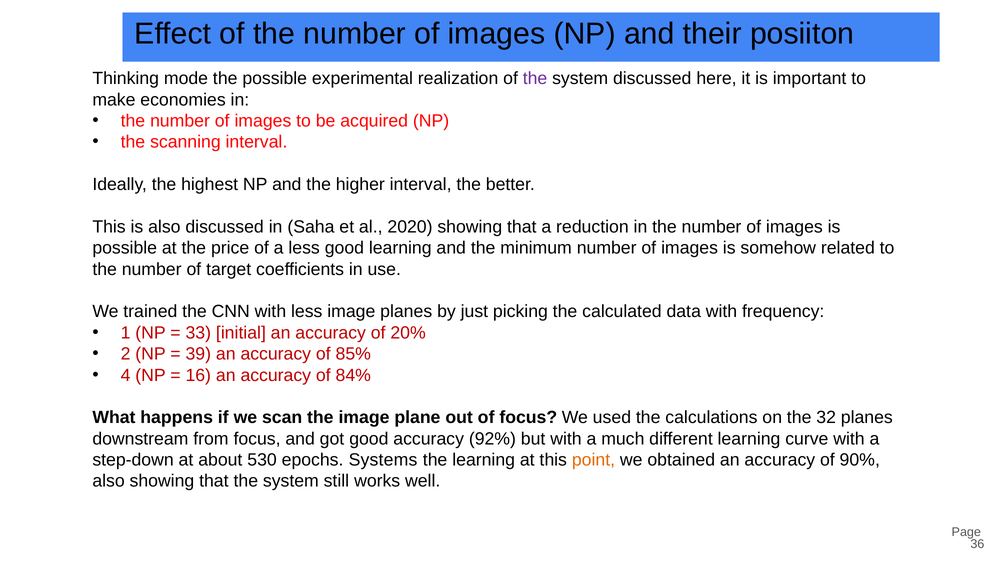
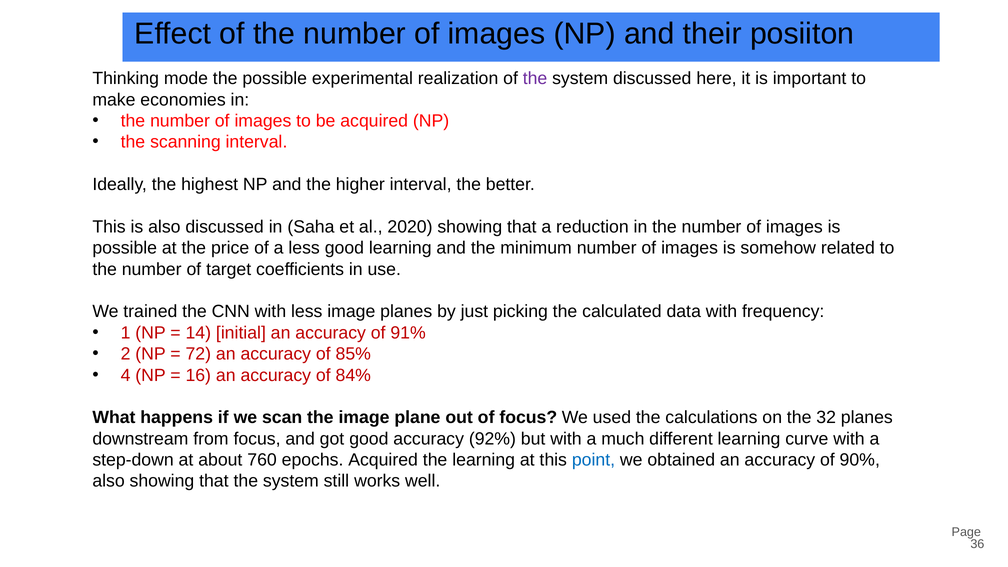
33: 33 -> 14 (198, 333)
20%: 20% -> 91% (408, 333)
39: 39 -> 72 (198, 354)
530: 530 -> 760 (262, 460)
epochs Systems: Systems -> Acquired (383, 460)
point colour: orange -> blue (593, 460)
